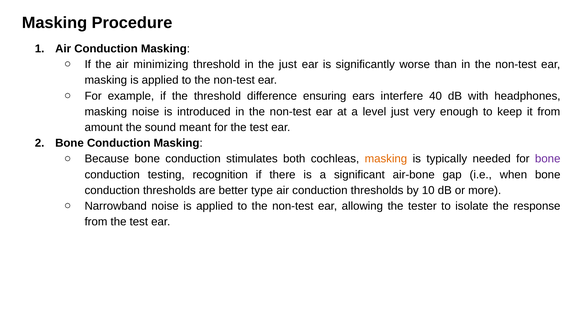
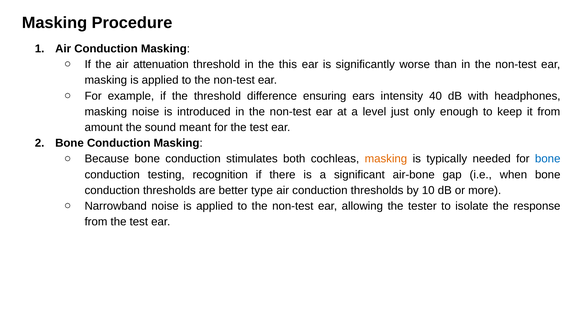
minimizing: minimizing -> attenuation (161, 65)
the just: just -> this (288, 65)
interfere: interfere -> intensity (402, 96)
very: very -> only (424, 112)
bone colour: purple -> blue (548, 159)
